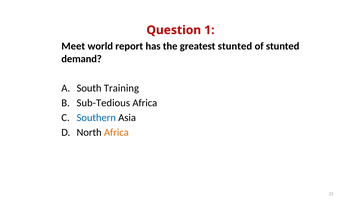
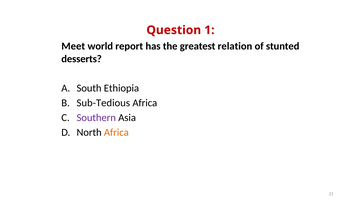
greatest stunted: stunted -> relation (235, 46)
demand: demand -> desserts (82, 59)
Training: Training -> Ethiopia (121, 88)
Southern colour: blue -> purple (96, 118)
